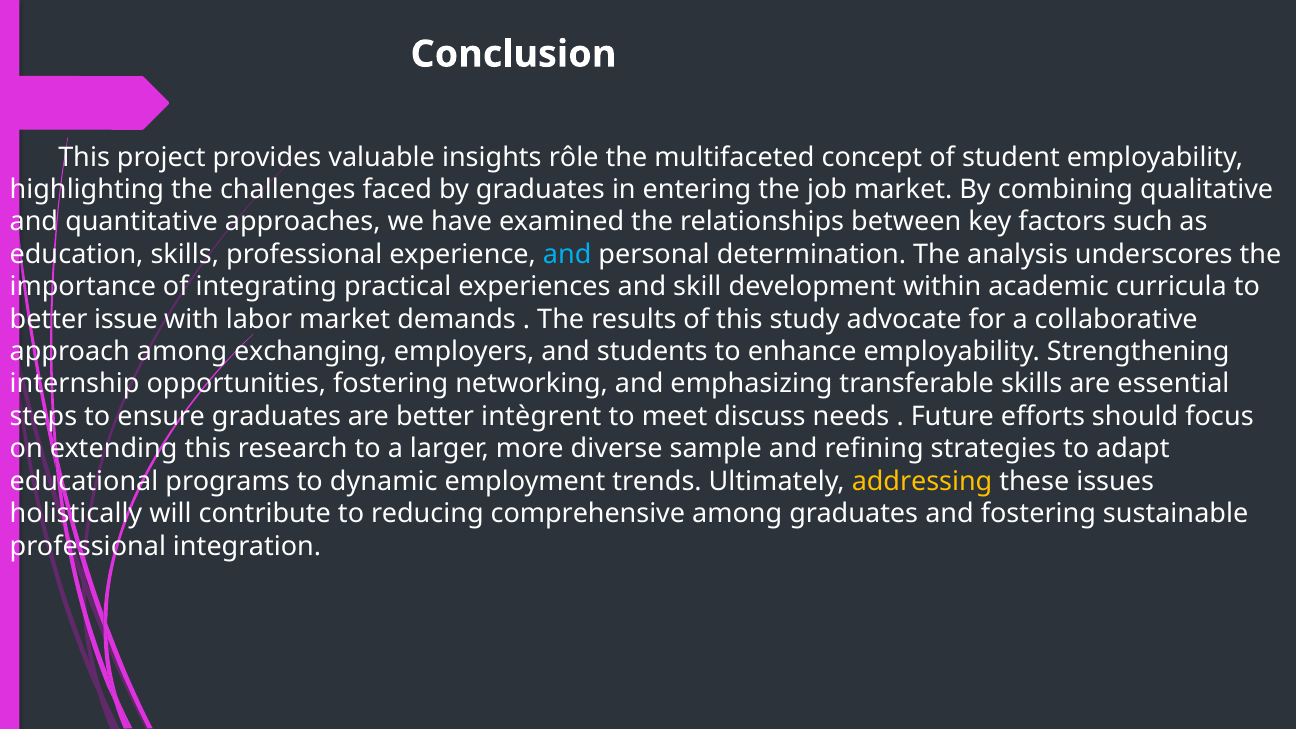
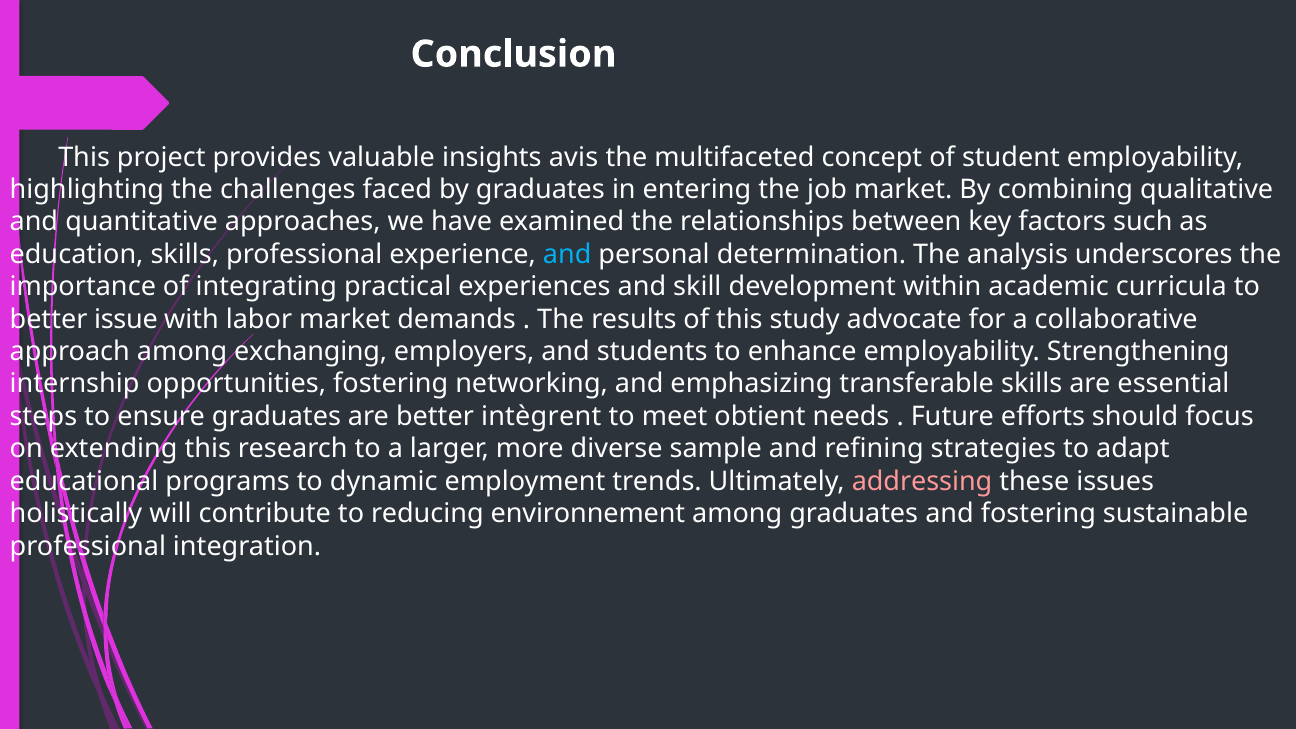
rôle: rôle -> avis (574, 157)
discuss: discuss -> obtient (760, 416)
addressing colour: yellow -> pink (922, 481)
comprehensive: comprehensive -> environnement (588, 514)
